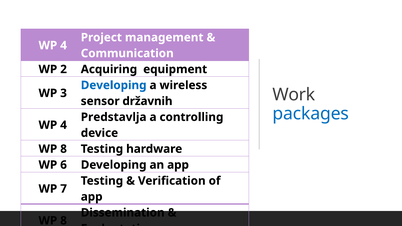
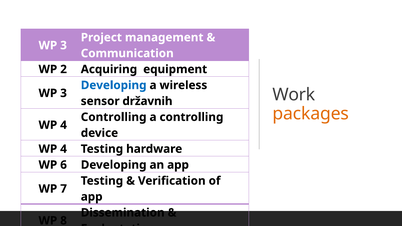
4: 4 -> 3 (64, 45)
packages colour: blue -> orange (311, 114)
Predstavlja: Predstavlja -> Controlling (114, 117)
8: 8 -> 4 (64, 149)
